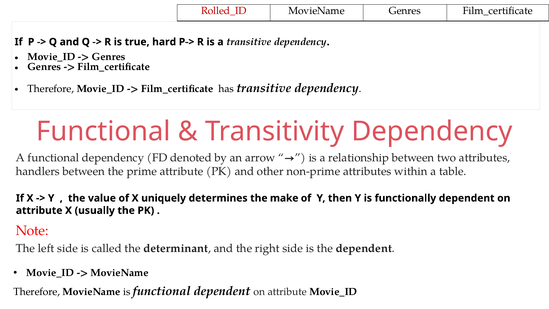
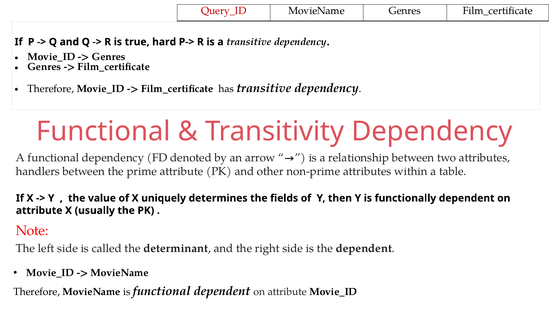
Rolled_ID: Rolled_ID -> Query_ID (224, 11)
make: make -> fields (284, 198)
